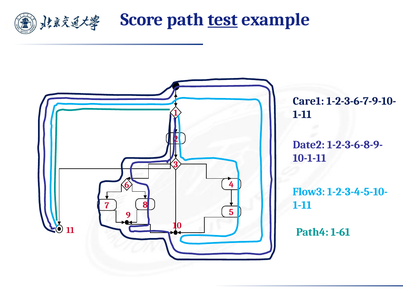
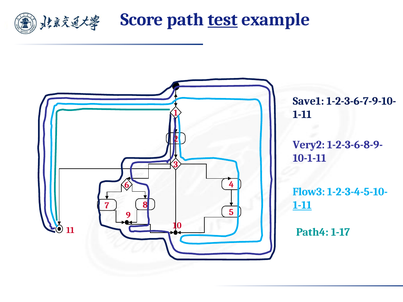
Care1: Care1 -> Save1 (308, 101)
Date2: Date2 -> Very2 (309, 145)
1-11 underline: none -> present (302, 205)
1-61: 1-61 -> 1-17 (340, 232)
